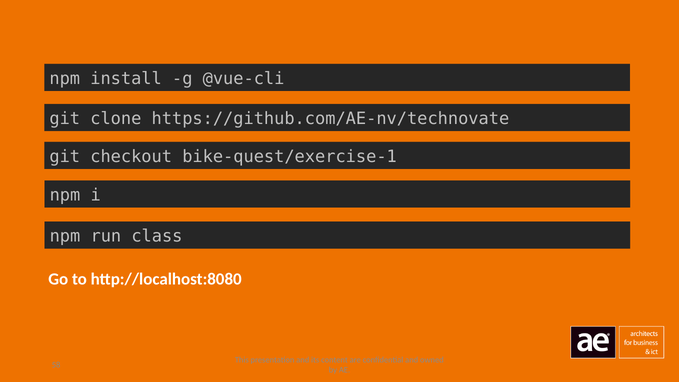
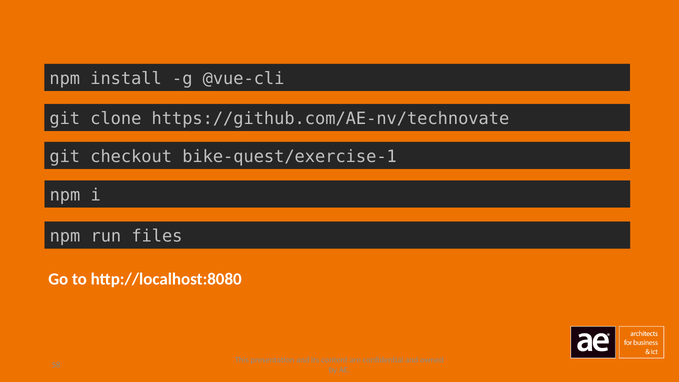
class: class -> files (157, 236)
